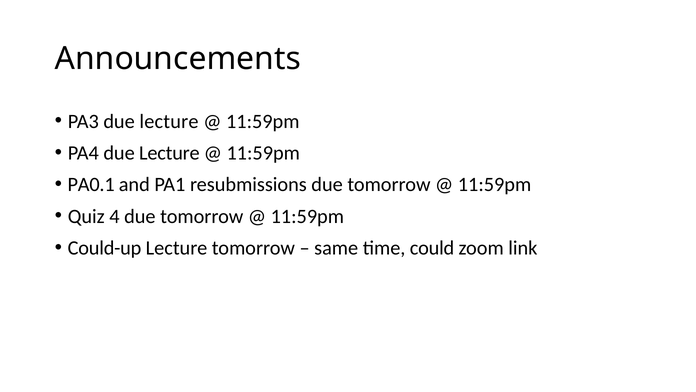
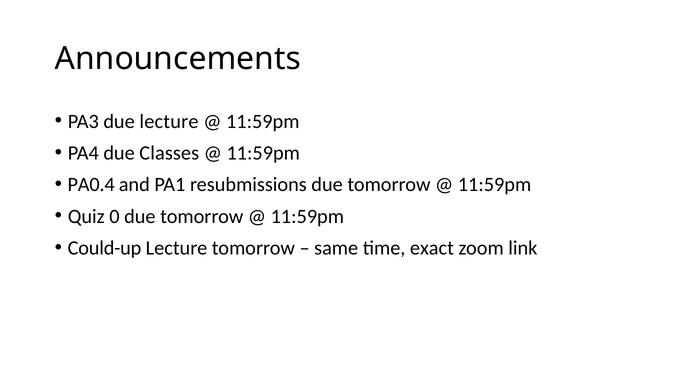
PA4 due Lecture: Lecture -> Classes (169, 153)
PA0.1: PA0.1 -> PA0.4 (91, 185)
4: 4 -> 0 (114, 216)
could: could -> exact (432, 248)
